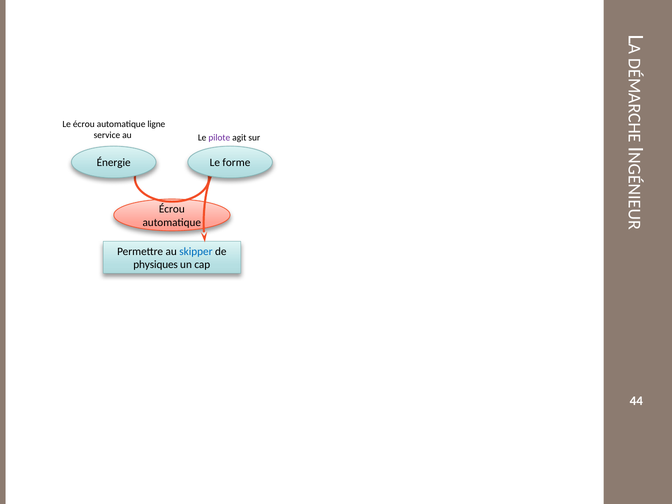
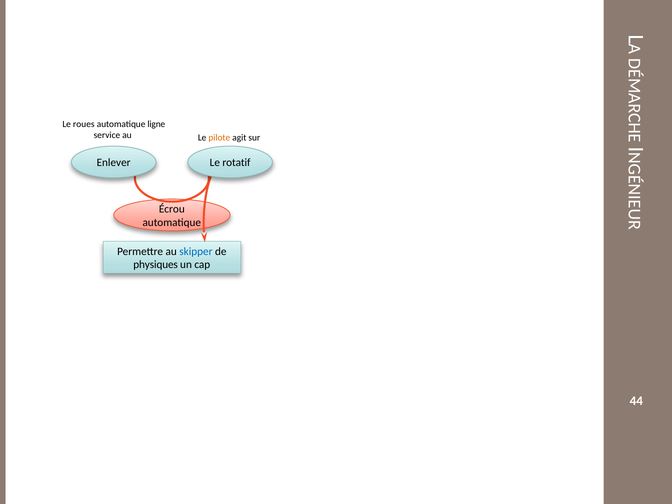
Le écrou: écrou -> roues (84, 124)
pilote colour: purple -> orange (219, 138)
Énergie: Énergie -> Enlever (114, 163)
forme: forme -> rotatif (236, 163)
